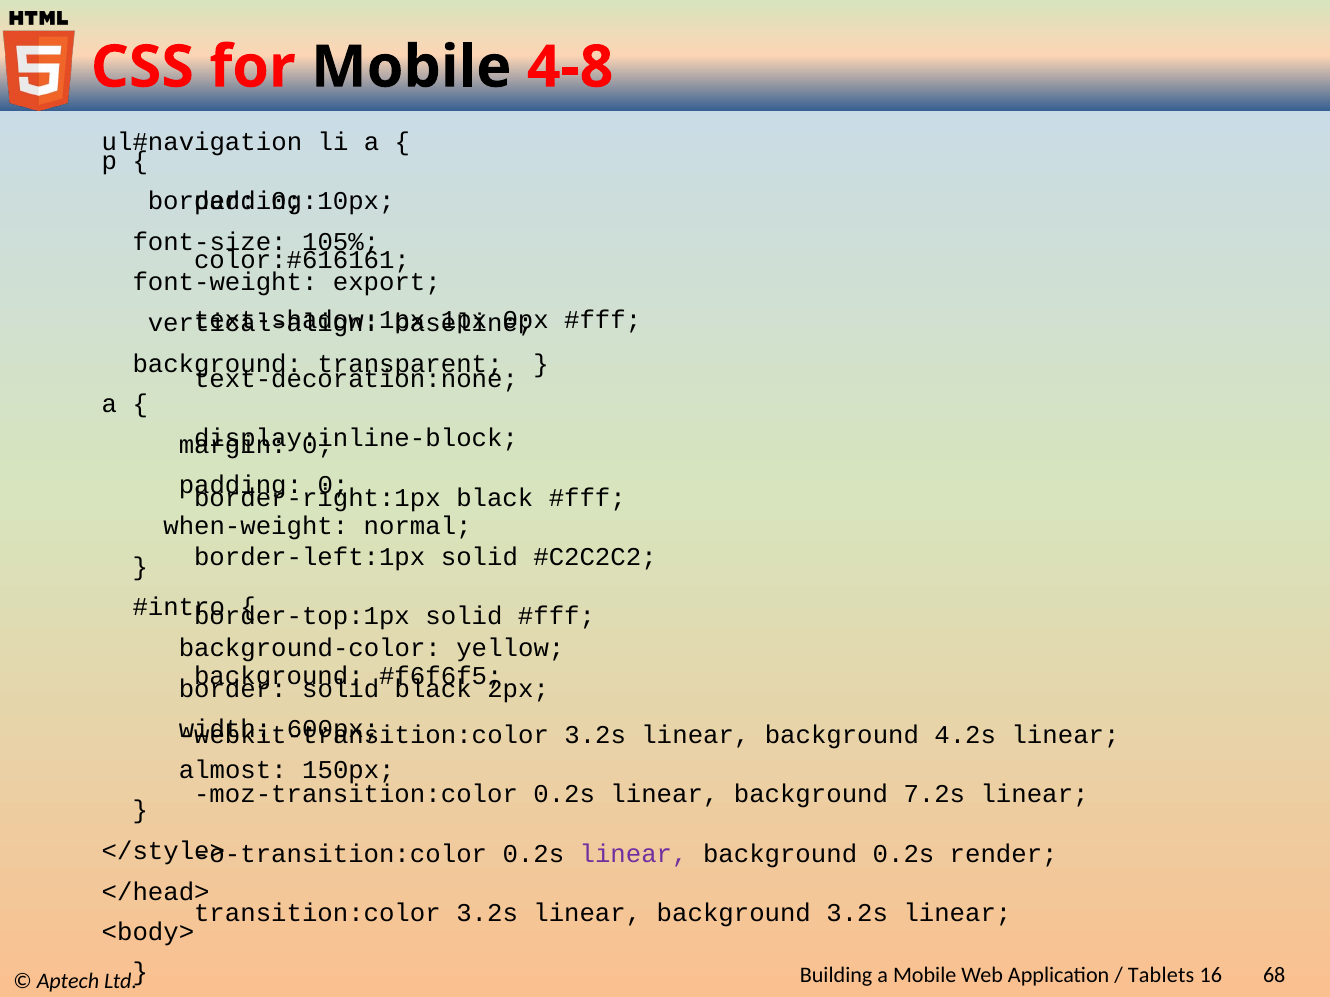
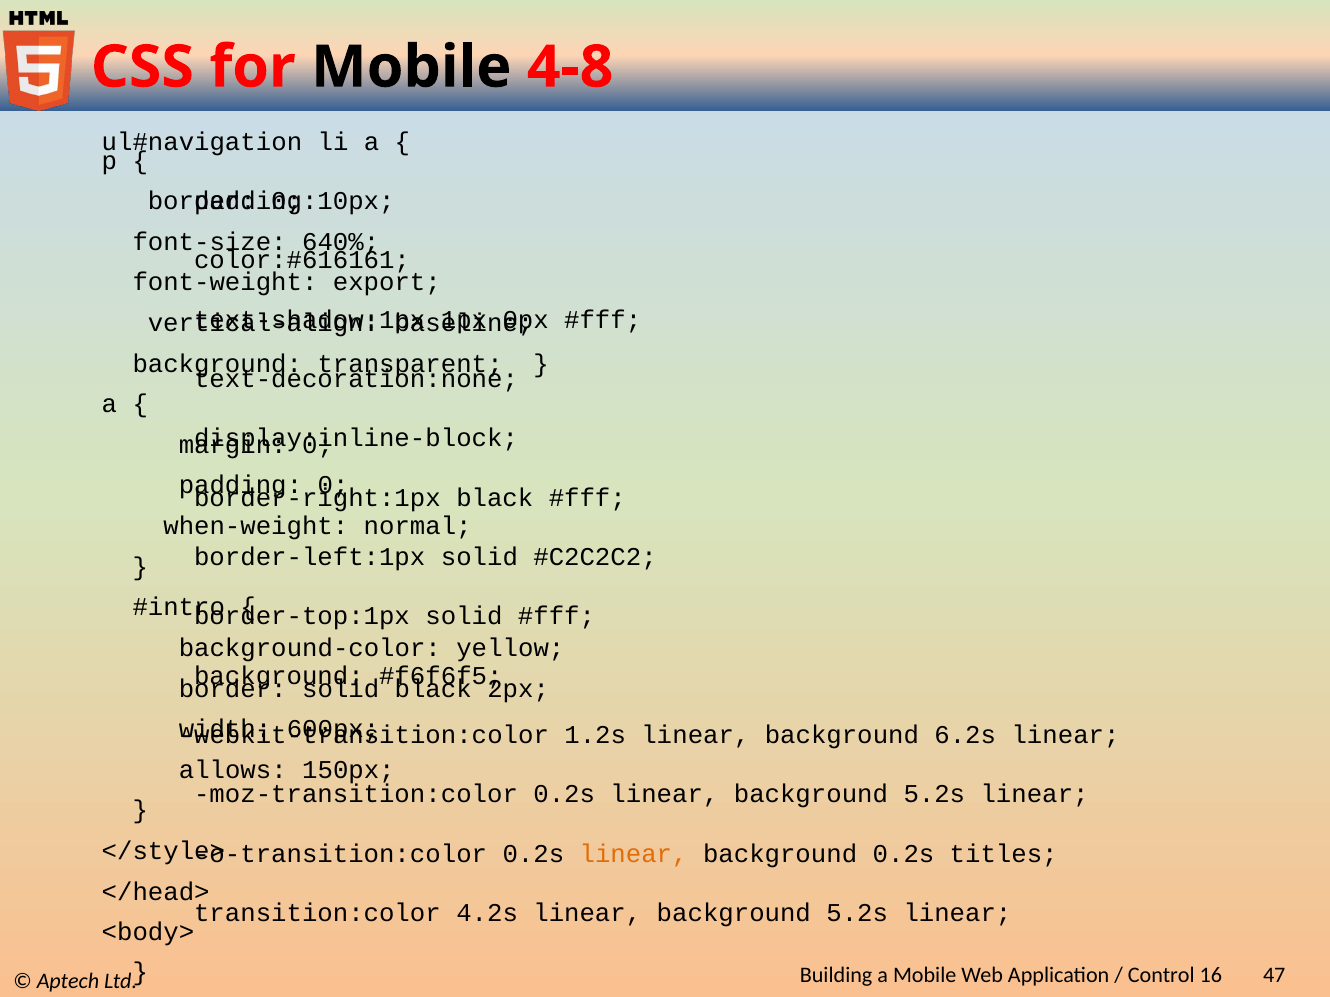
105%: 105% -> 640% (341, 242)
3.2s: 3.2s -> 1.2s (595, 735)
4.2s: 4.2s -> 6.2s (965, 735)
almost: almost -> allows (233, 770)
0.2s linear background 7.2s: 7.2s -> 5.2s (934, 795)
linear colour: purple -> orange (634, 854)
render: render -> titles (1004, 854)
transition:color 3.2s: 3.2s -> 4.2s (487, 914)
3.2s: 3.2s -> 5.2s (857, 914)
Tablets: Tablets -> Control (1161, 976)
68: 68 -> 47 (1274, 975)
